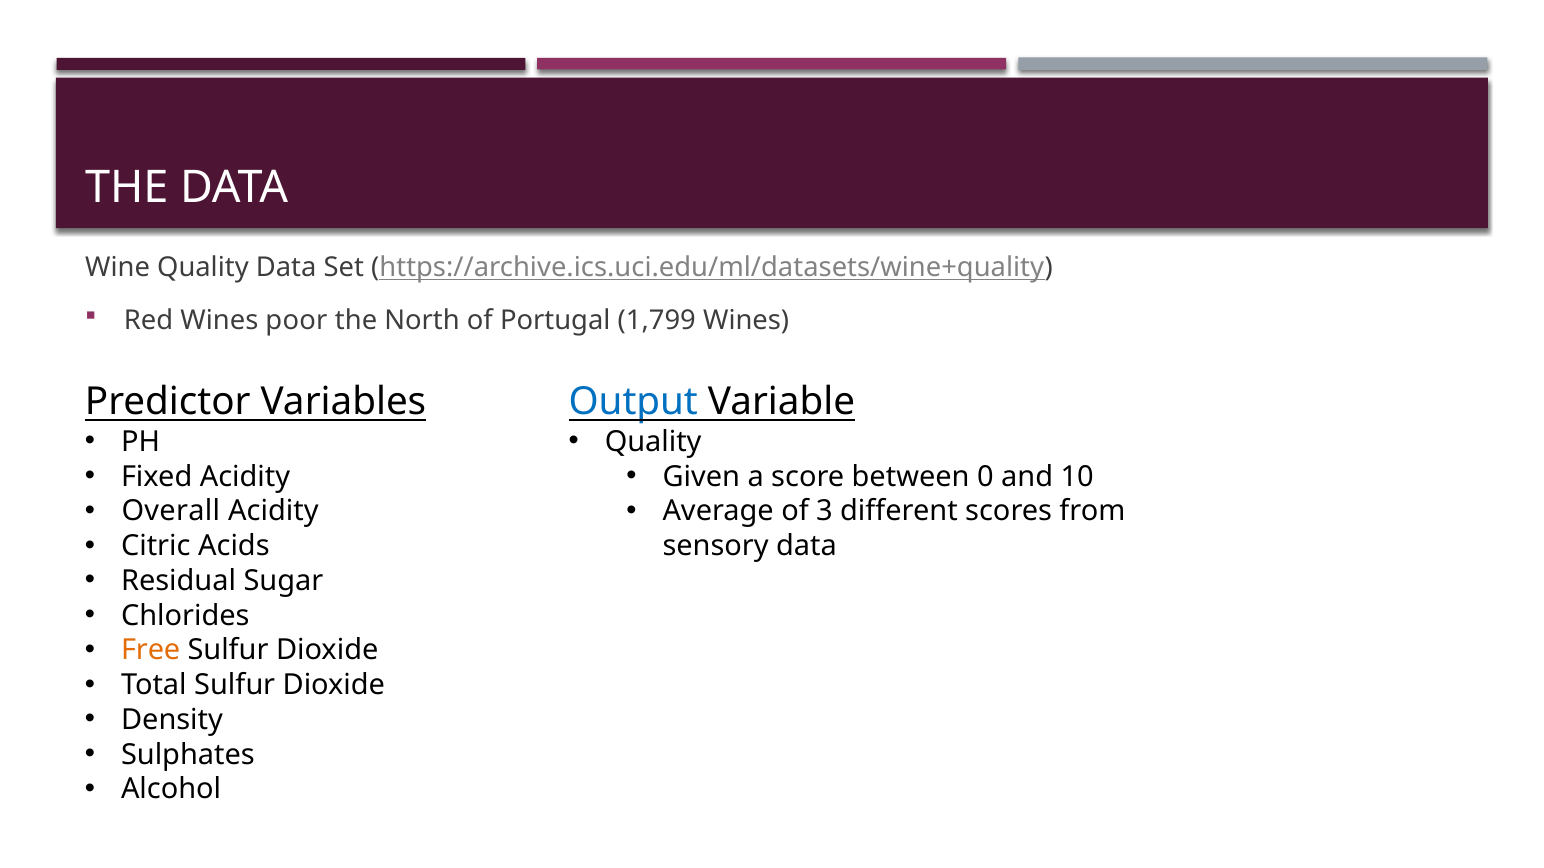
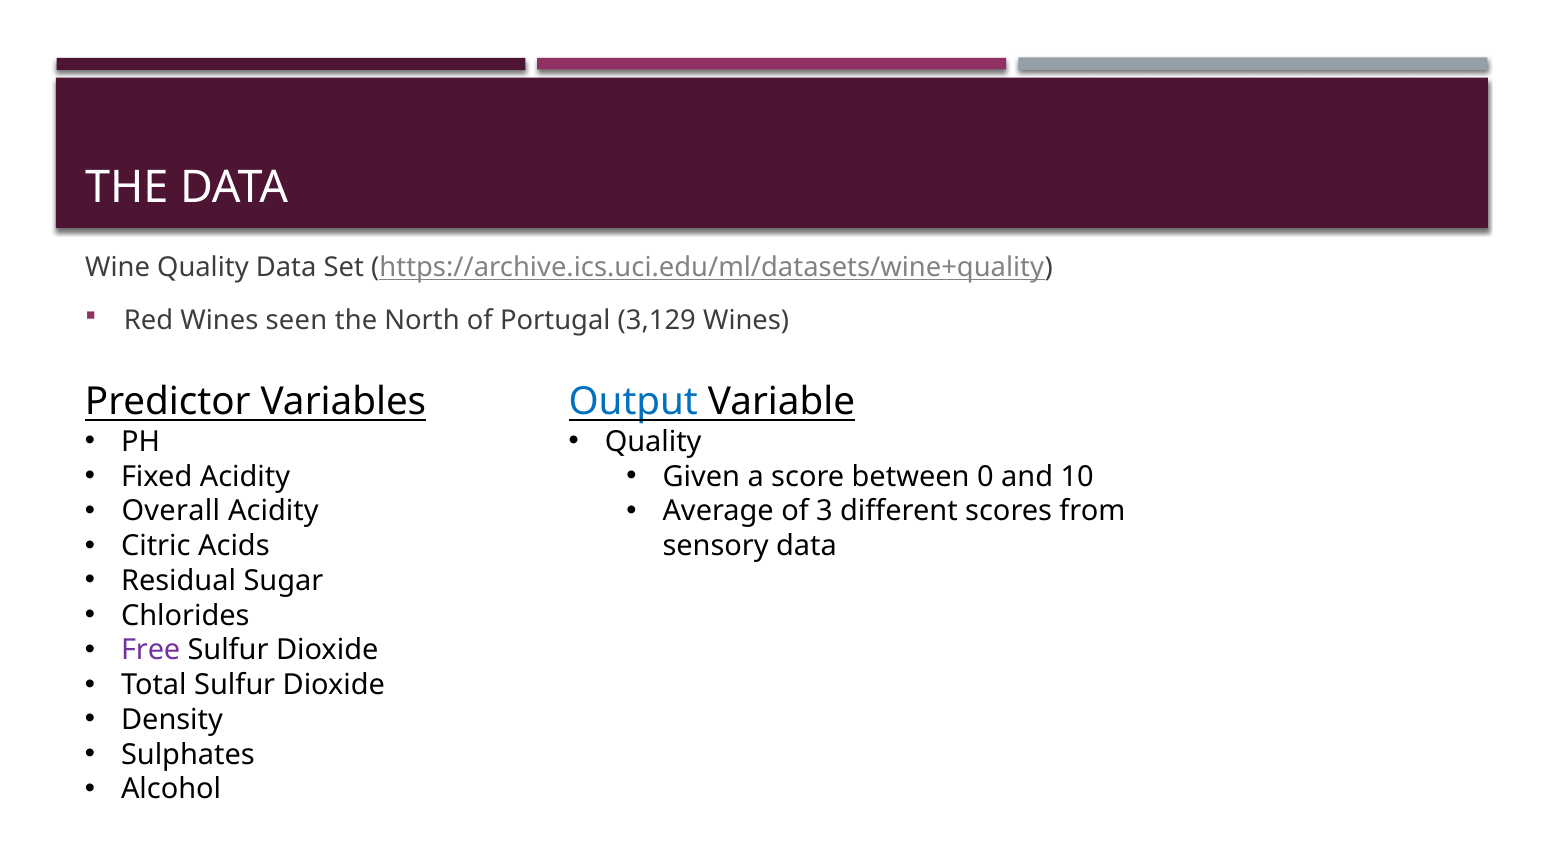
poor: poor -> seen (296, 320)
1,799: 1,799 -> 3,129 (657, 320)
Free colour: orange -> purple (151, 651)
